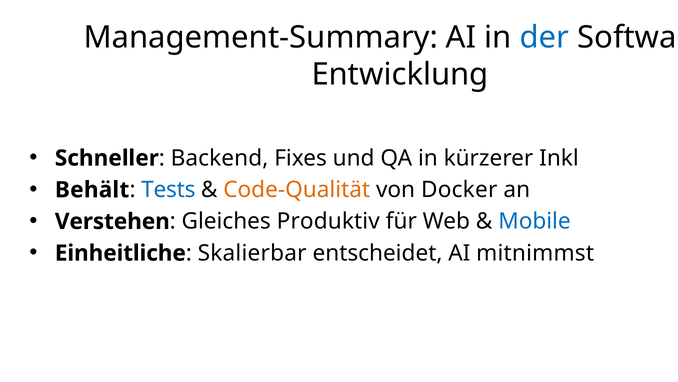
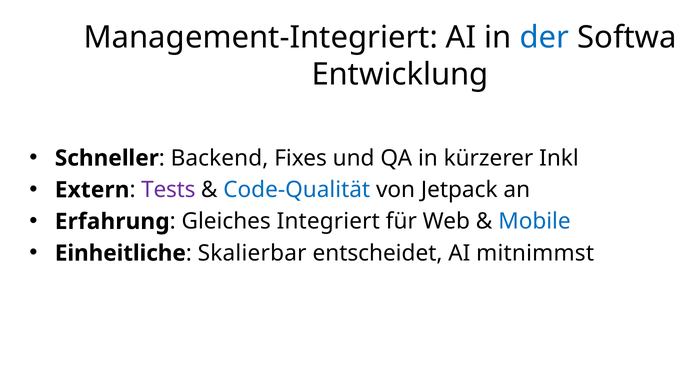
Management-Summary: Management-Summary -> Management-Integriert (261, 37)
Behält: Behält -> Extern (92, 190)
Tests colour: blue -> purple (168, 190)
Code-Qualität colour: orange -> blue (297, 190)
Docker: Docker -> Jetpack (459, 190)
Verstehen: Verstehen -> Erfahrung (112, 221)
Produktiv: Produktiv -> Integriert (328, 221)
